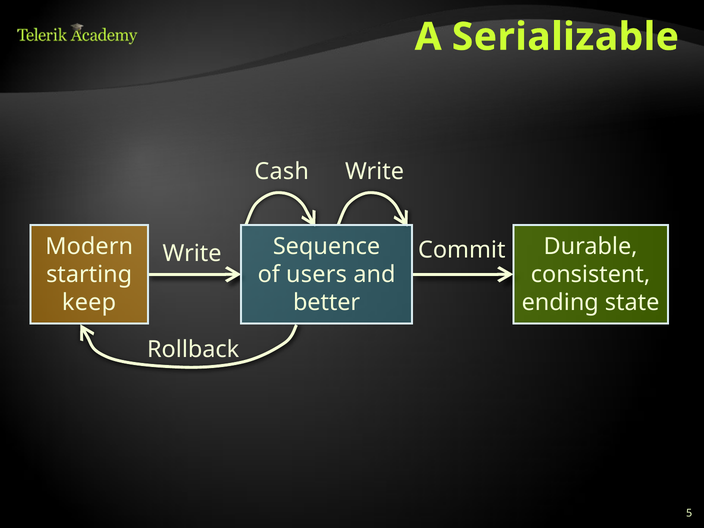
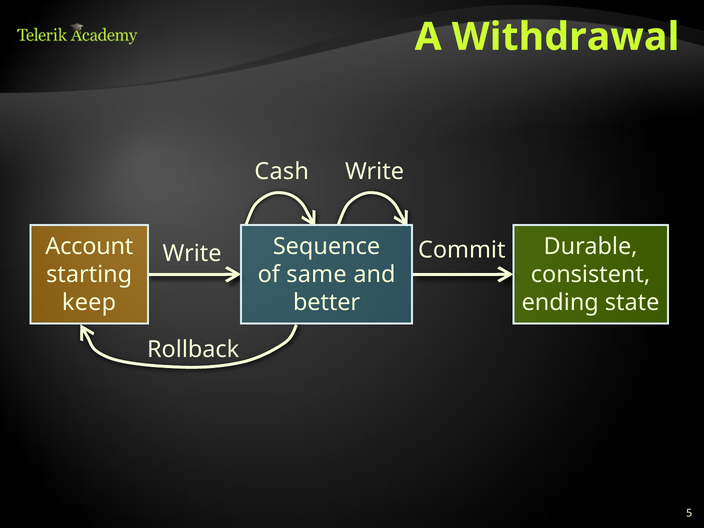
Serializable: Serializable -> Withdrawal (566, 37)
Modern: Modern -> Account (89, 246)
users: users -> same (317, 275)
